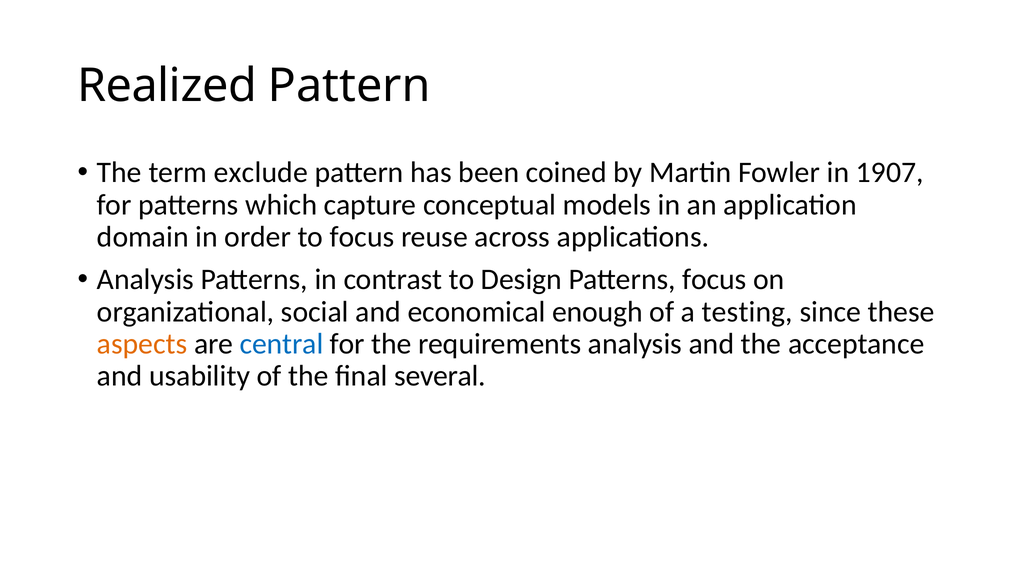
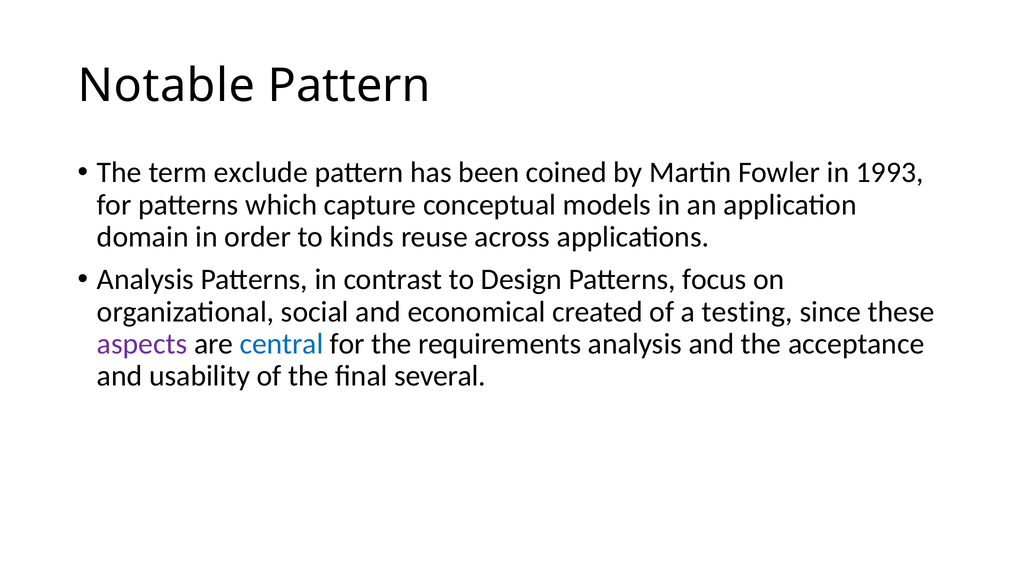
Realized: Realized -> Notable (166, 86)
1907: 1907 -> 1993 (890, 173)
to focus: focus -> kinds (362, 237)
enough: enough -> created (598, 312)
aspects colour: orange -> purple (142, 344)
